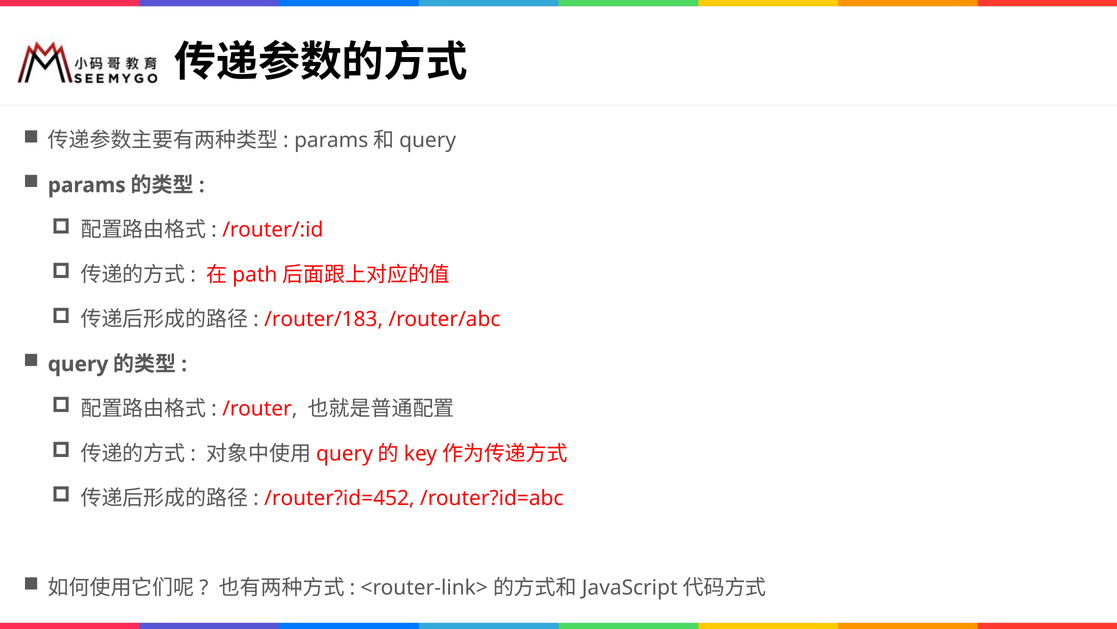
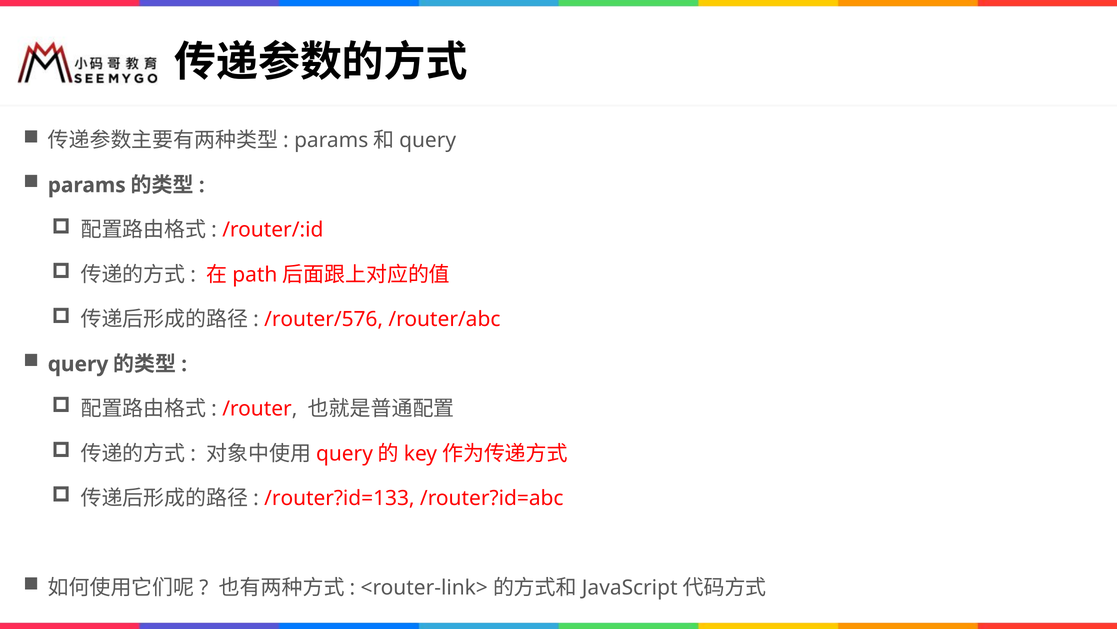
/router/183: /router/183 -> /router/576 (324, 319)
/router?id=452: /router?id=452 -> /router?id=133 (339, 498)
